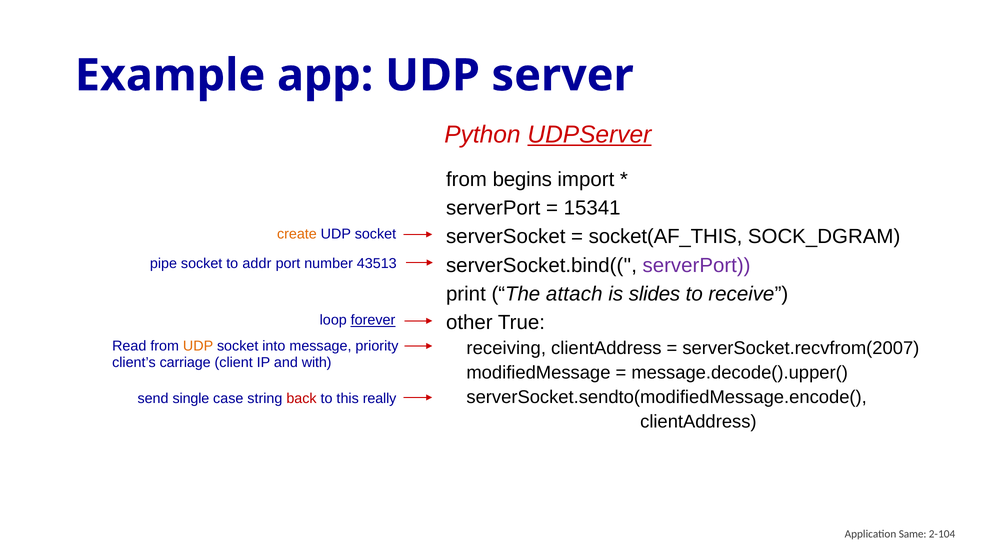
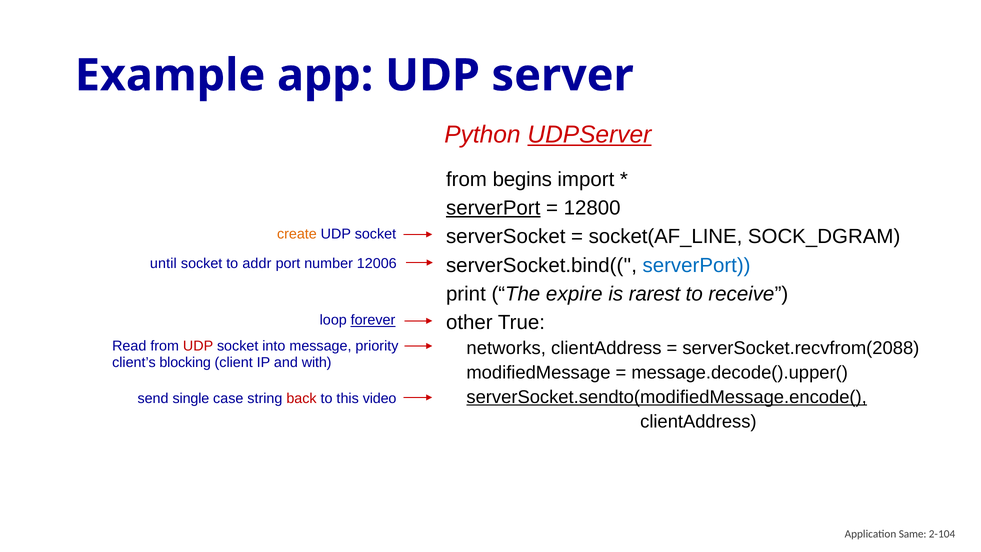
serverPort underline: none -> present (493, 208)
15341: 15341 -> 12800 (592, 208)
socket(AF_THIS: socket(AF_THIS -> socket(AF_LINE (666, 237)
serverPort colour: purple -> blue (697, 265)
pipe: pipe -> until (163, 263)
43513: 43513 -> 12006 (377, 263)
attach: attach -> expire (574, 294)
slides: slides -> rarest (655, 294)
UDP colour: orange -> red (198, 346)
receiving: receiving -> networks (506, 348)
serverSocket.recvfrom(2007: serverSocket.recvfrom(2007 -> serverSocket.recvfrom(2088 (801, 348)
carriage: carriage -> blocking (185, 362)
serverSocket.sendto(modifiedMessage.encode( underline: none -> present (667, 397)
really: really -> video (380, 398)
